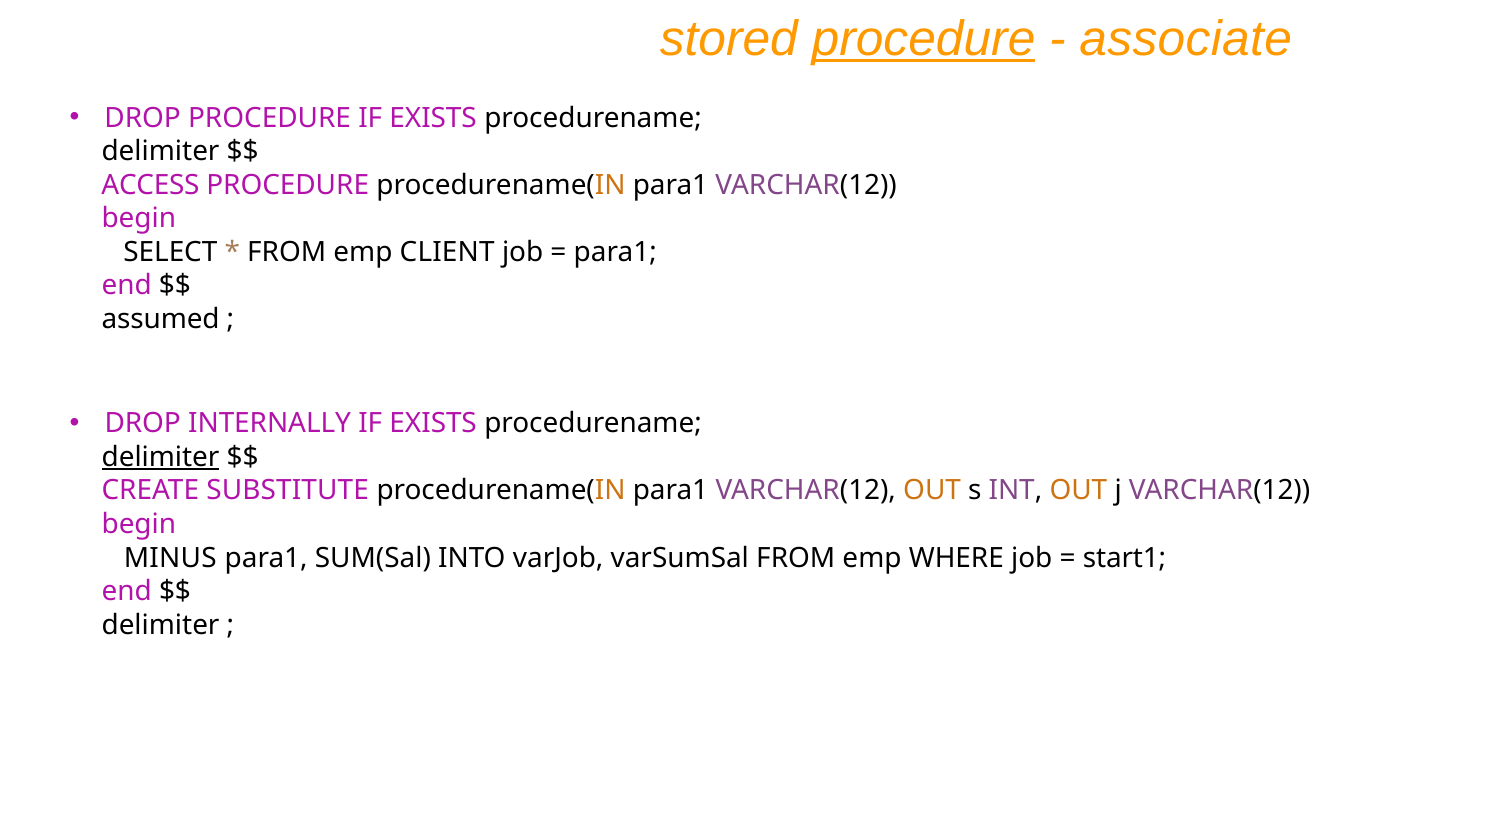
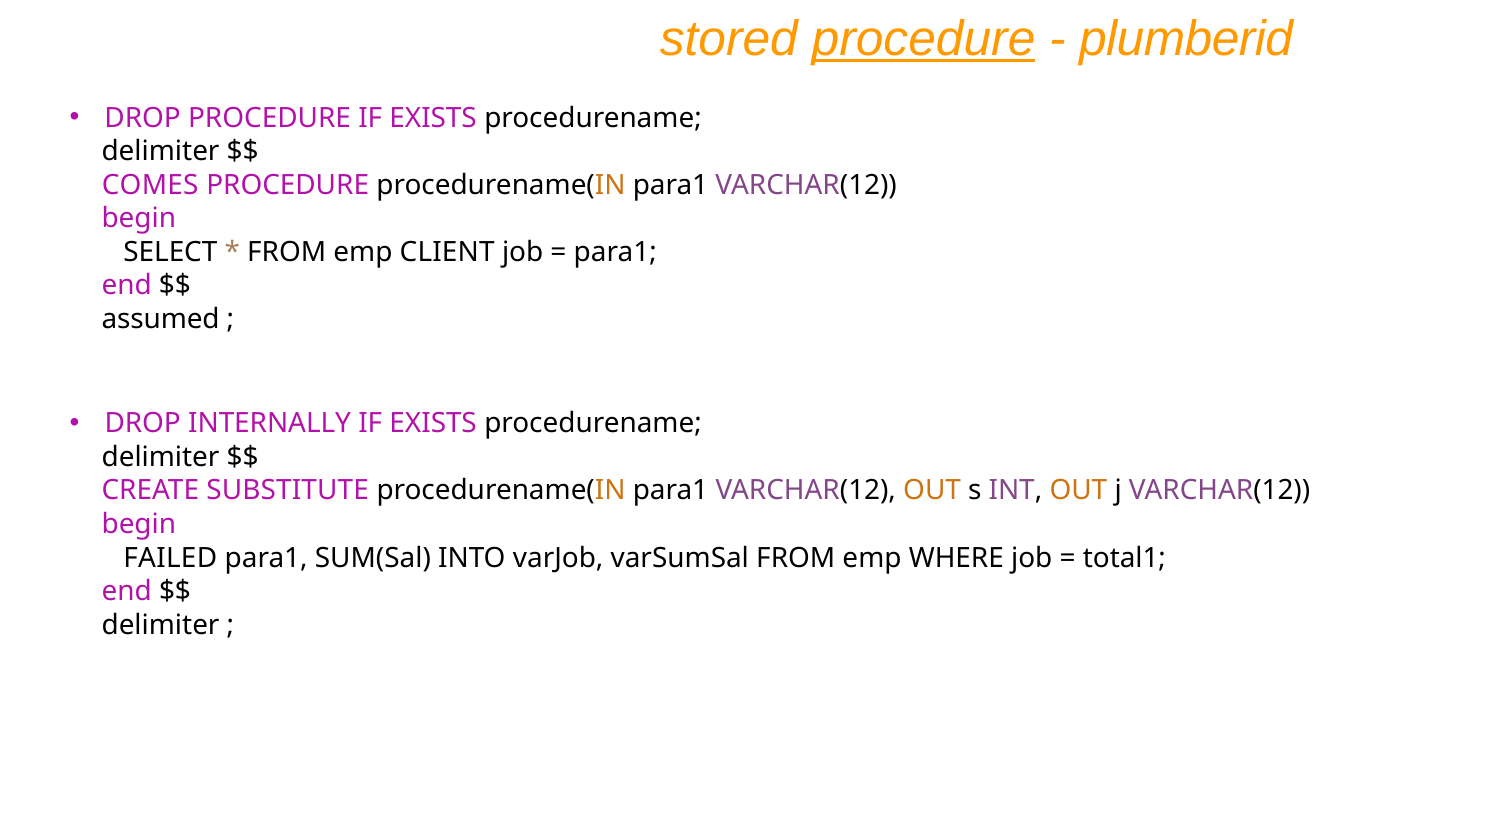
associate: associate -> plumberid (1186, 39)
ACCESS: ACCESS -> COMES (150, 185)
delimiter underline: present -> none (161, 457)
MINUS: MINUS -> FAILED (170, 558)
start1: start1 -> total1 (1124, 558)
